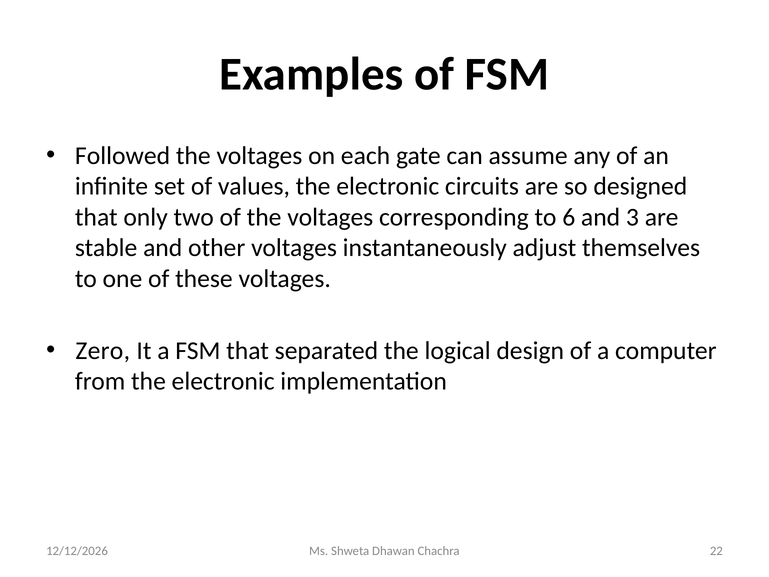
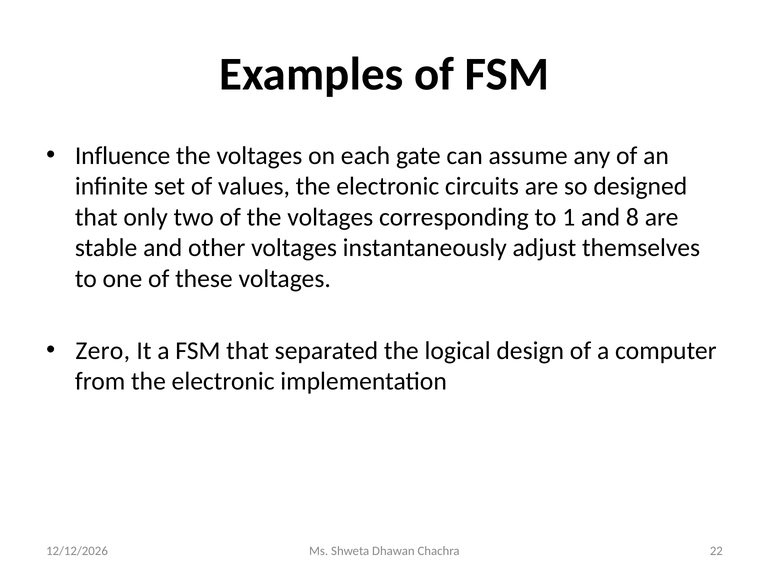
Followed: Followed -> Influence (123, 156)
6: 6 -> 1 (569, 217)
3: 3 -> 8 (632, 217)
